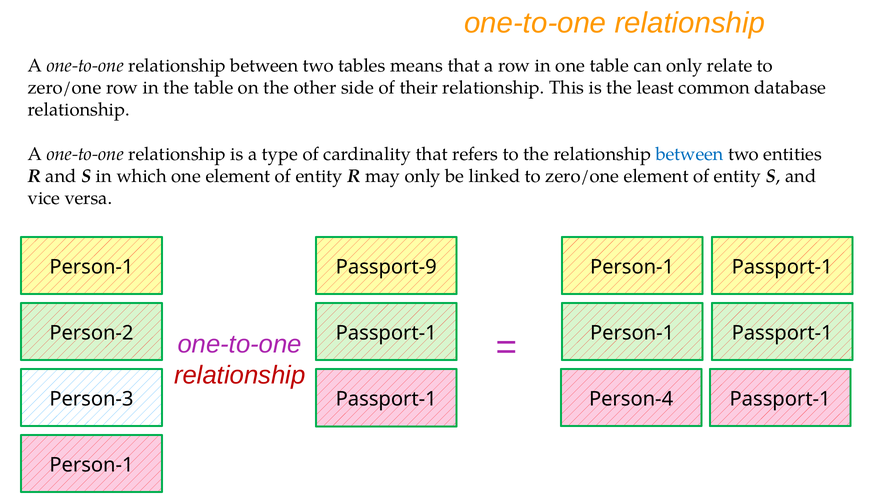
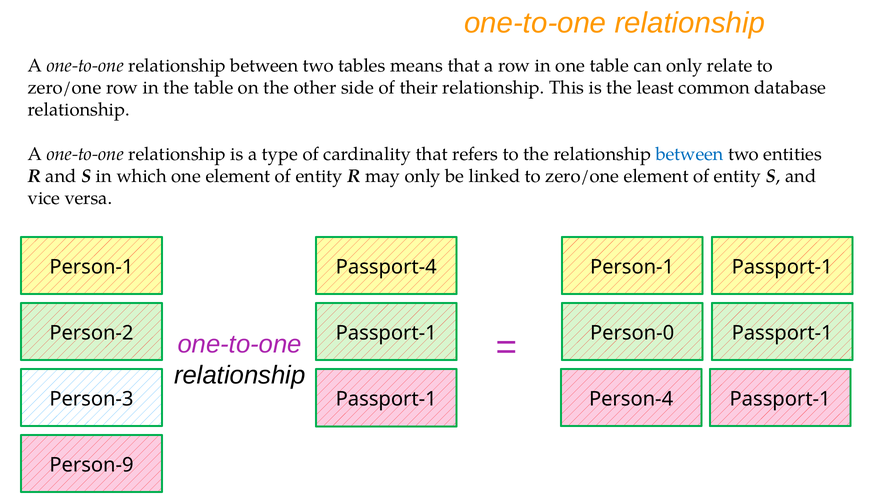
Passport-9: Passport-9 -> Passport-4 (386, 267)
Person-2 Passport-1 Person-1: Person-1 -> Person-0 (632, 333)
relationship colour: red -> black (240, 375)
Person-1: Person-1 -> Person-9 (91, 465)
